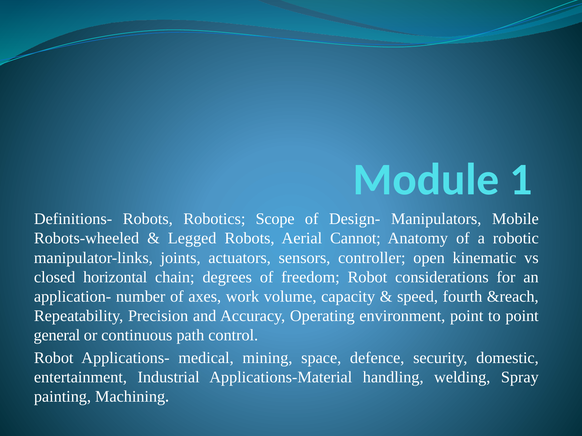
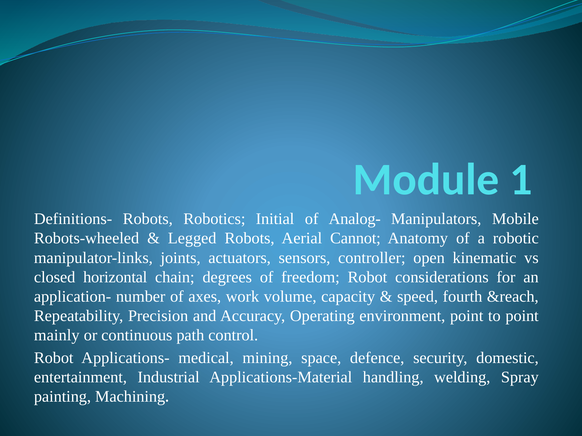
Scope: Scope -> Initial (275, 219)
Design-: Design- -> Analog- (355, 219)
general: general -> mainly (57, 336)
